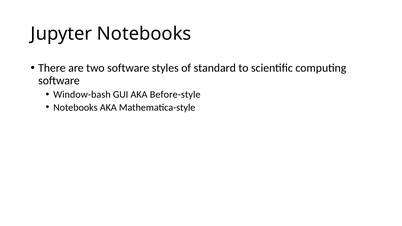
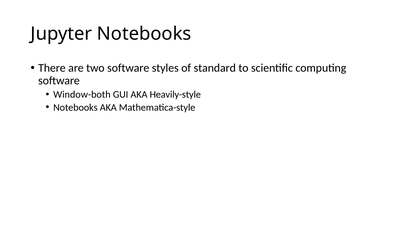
Window-bash: Window-bash -> Window-both (82, 94)
Before-style: Before-style -> Heavily-style (175, 94)
